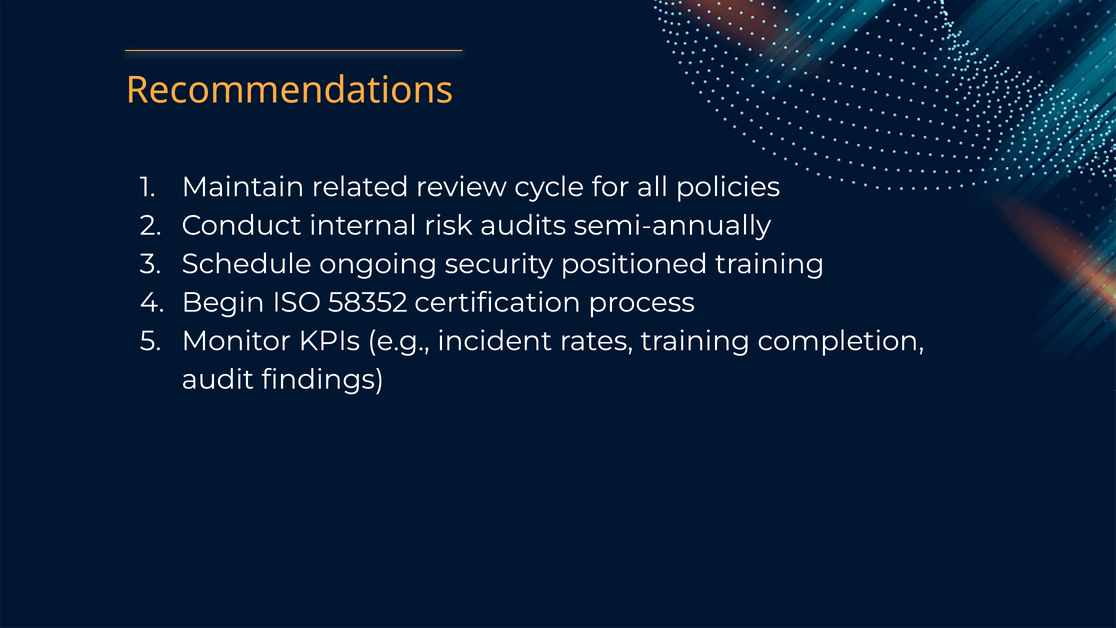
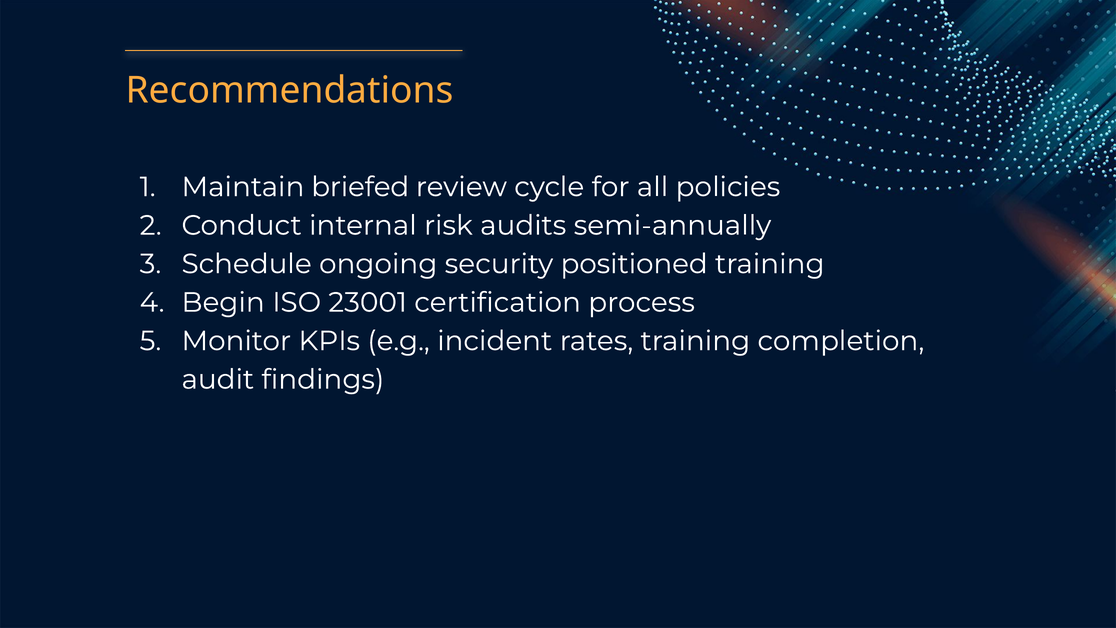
related: related -> briefed (360, 187)
58352: 58352 -> 23001 (368, 302)
